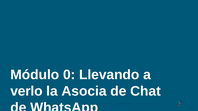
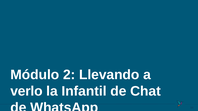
0: 0 -> 2 (69, 75)
Asocia: Asocia -> Infantil (84, 91)
